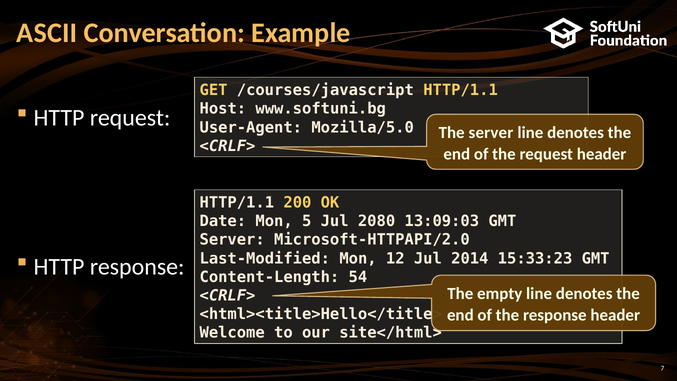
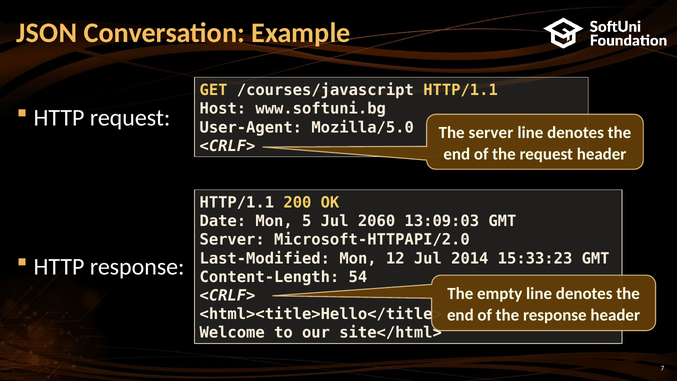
ASCII: ASCII -> JSON (47, 33)
2080: 2080 -> 2060 (377, 221)
